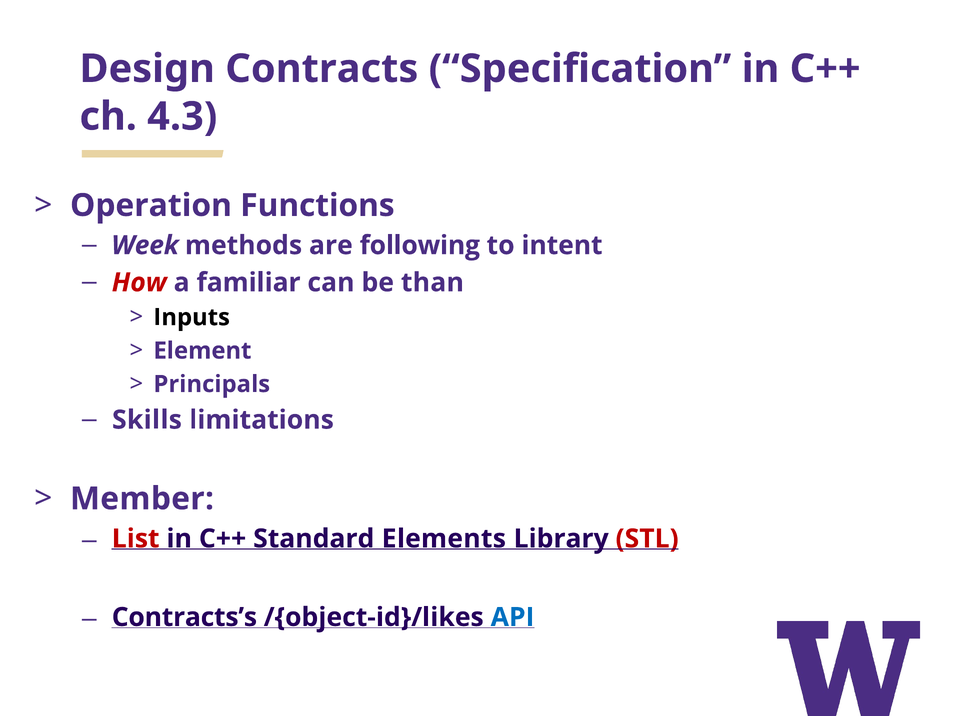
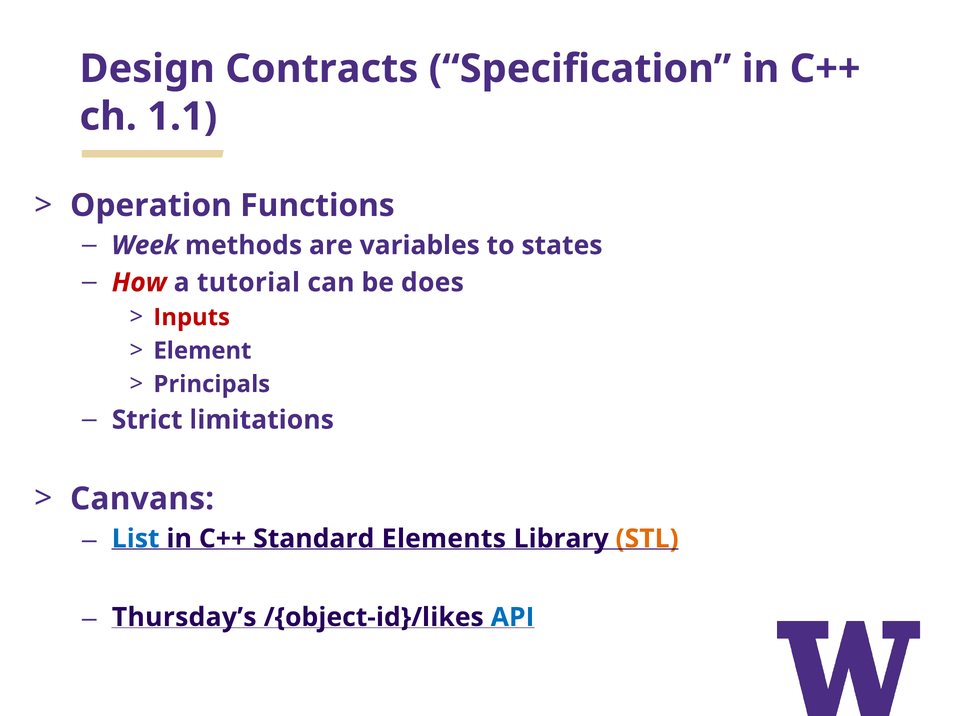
4.3: 4.3 -> 1.1 (182, 116)
following: following -> variables (420, 245)
intent: intent -> states (562, 245)
familiar: familiar -> tutorial (248, 282)
than: than -> does (432, 282)
Inputs colour: black -> red (192, 317)
Skills: Skills -> Strict (147, 420)
Member: Member -> Canvans (142, 498)
List colour: red -> blue (136, 538)
STL colour: red -> orange (647, 538)
Contracts’s: Contracts’s -> Thursday’s (184, 617)
